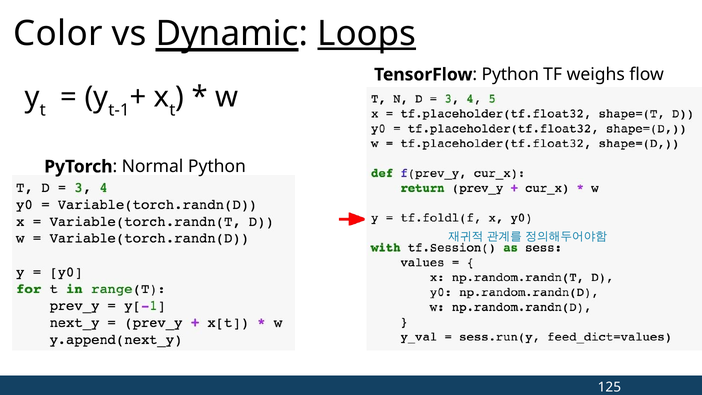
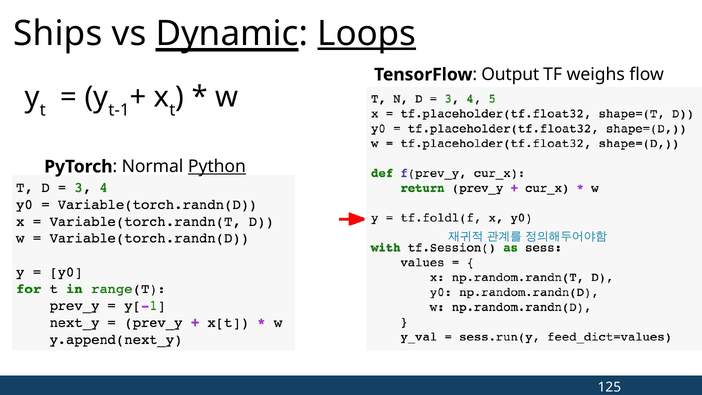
Color: Color -> Ships (58, 34)
Python: Python -> Output (510, 75)
Python underline: none -> present (217, 167)
